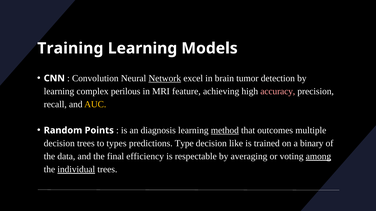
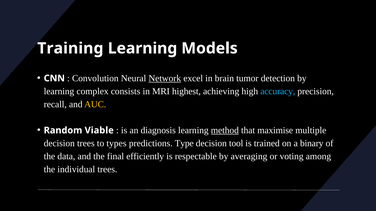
perilous: perilous -> consists (126, 92)
feature: feature -> highest (186, 92)
accuracy colour: pink -> light blue (278, 92)
Points: Points -> Viable (99, 131)
outcomes: outcomes -> maximise (275, 131)
like: like -> tool (236, 144)
efficiency: efficiency -> efficiently (145, 157)
among underline: present -> none (318, 157)
individual underline: present -> none (76, 170)
